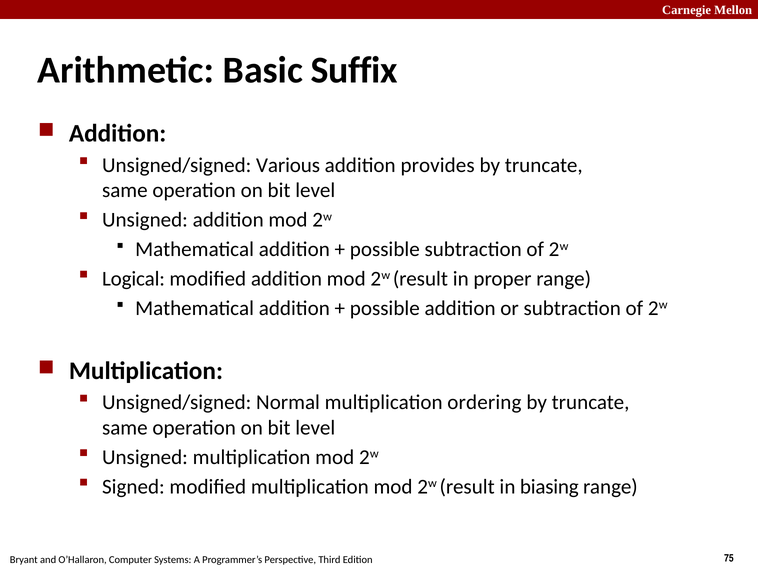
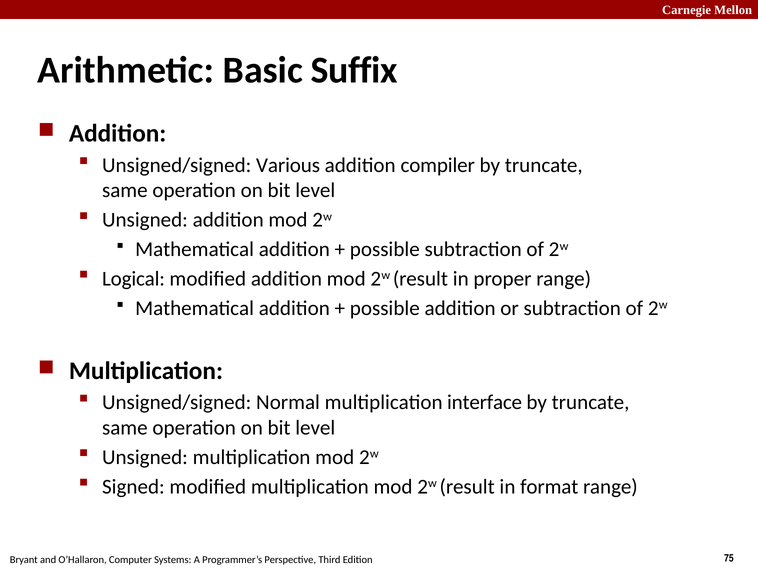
provides: provides -> compiler (438, 165)
ordering: ordering -> interface (485, 403)
biasing: biasing -> format (549, 487)
